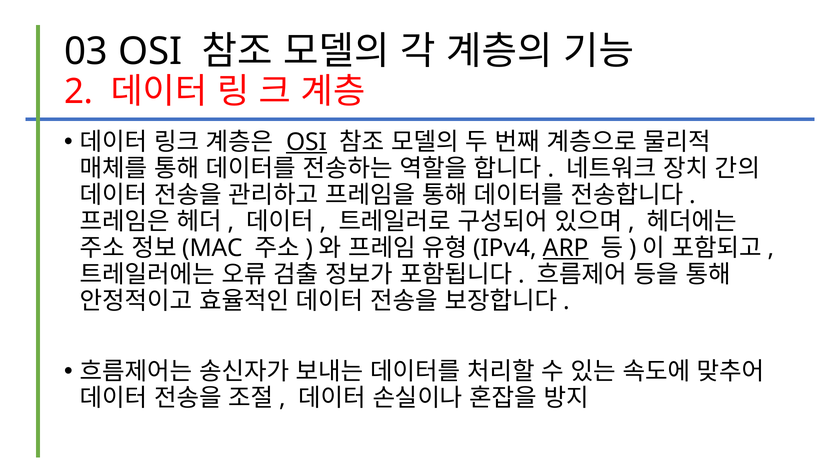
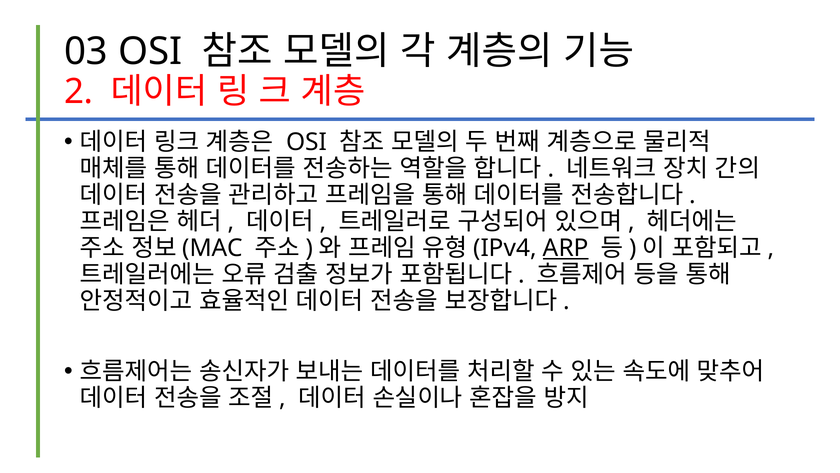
OSI underline: present -> none (307, 142)
